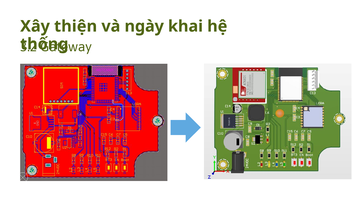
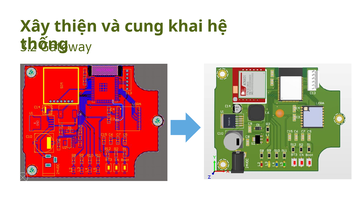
ngày: ngày -> cung (144, 26)
